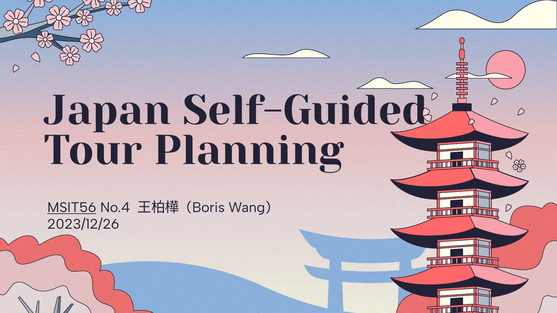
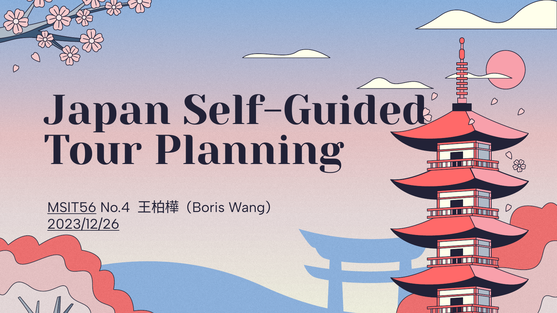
2023/12/26 underline: none -> present (83, 225)
